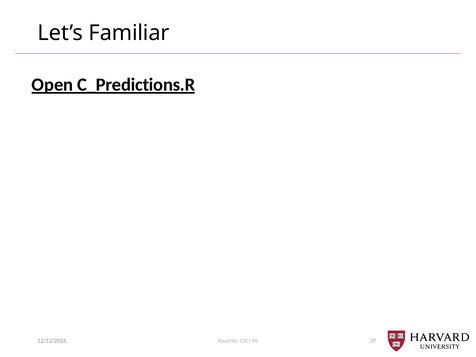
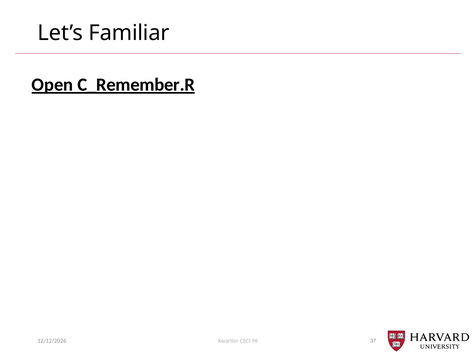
C_Predictions.R: C_Predictions.R -> C_Remember.R (136, 85)
